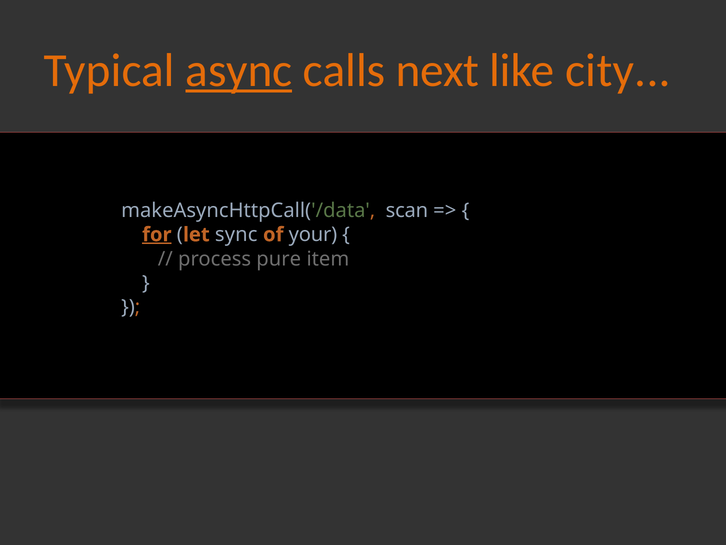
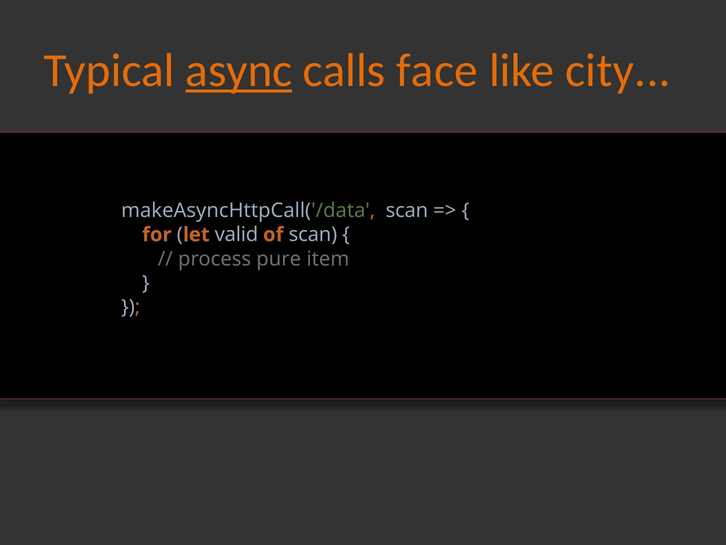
next: next -> face (437, 70)
for underline: present -> none (157, 234)
sync: sync -> valid (236, 234)
of your: your -> scan (313, 234)
